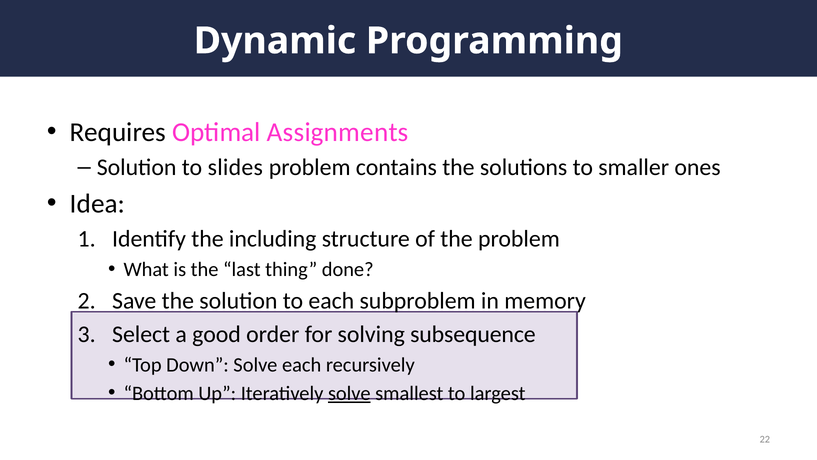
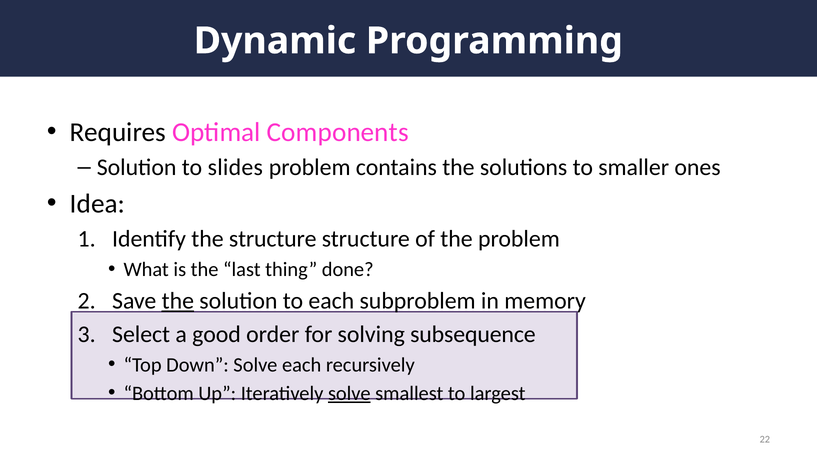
Assignments: Assignments -> Components (338, 132)
the including: including -> structure (273, 239)
the underline: none -> present (178, 301)
